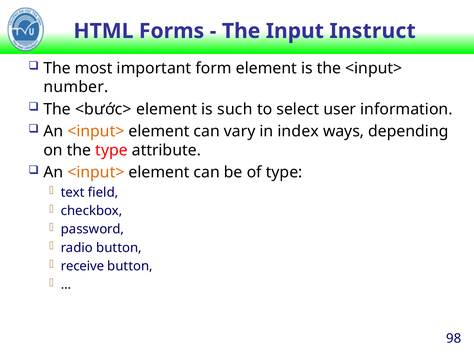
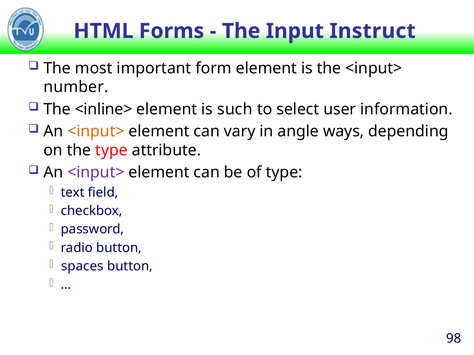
<bước>: <bước> -> <inline> (104, 109)
index: index -> angle (298, 131)
<input> colour: orange -> purple (96, 173)
receive: receive -> spaces (82, 267)
